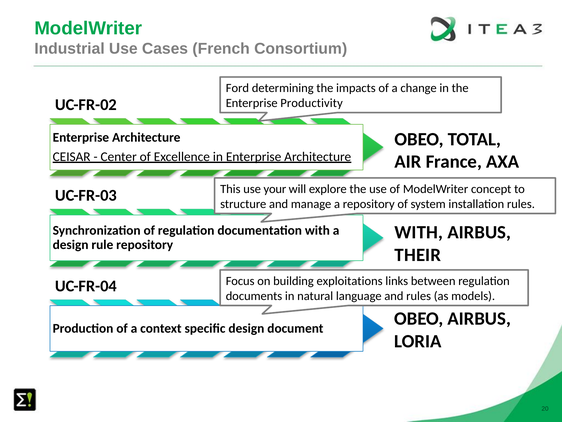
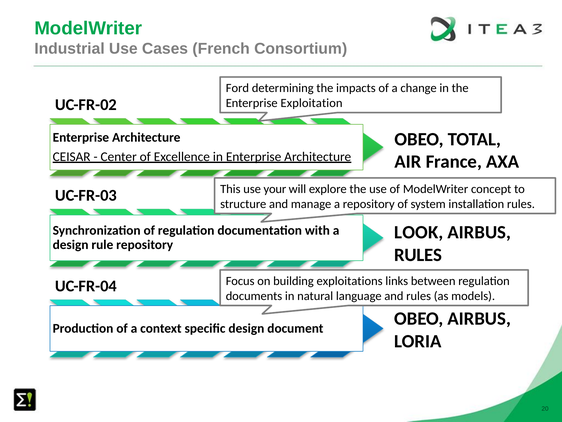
Productivity: Productivity -> Exploitation (312, 103)
WITH: WITH -> LOOK (419, 232)
THEIR: THEIR -> RULES (418, 255)
